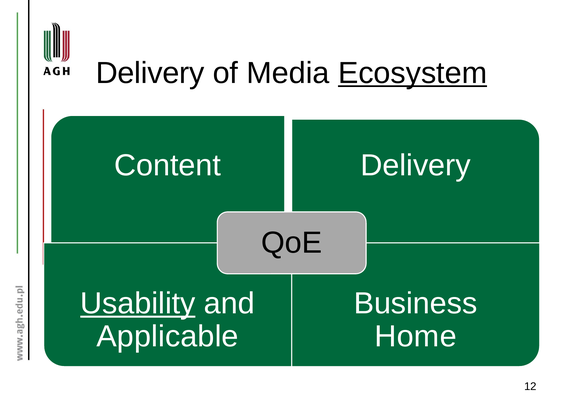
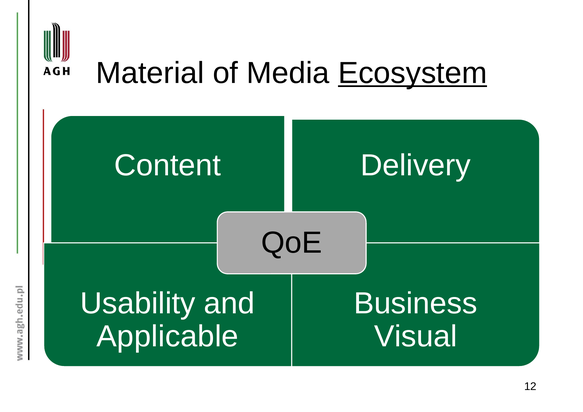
Delivery: Delivery -> Material (150, 73)
Usability underline: present -> none (138, 304)
Home: Home -> Visual (416, 337)
